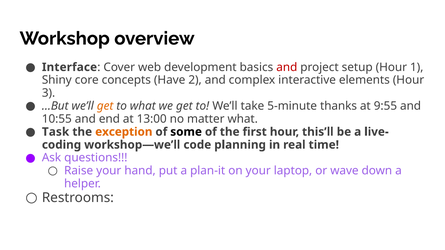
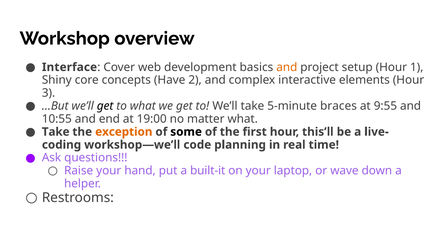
and colour: red -> orange (287, 67)
get colour: orange -> black (105, 106)
thanks: thanks -> braces (338, 106)
13:00: 13:00 -> 19:00 (152, 119)
Task: Task -> Take (56, 132)
plan-it: plan-it -> built-it (208, 171)
